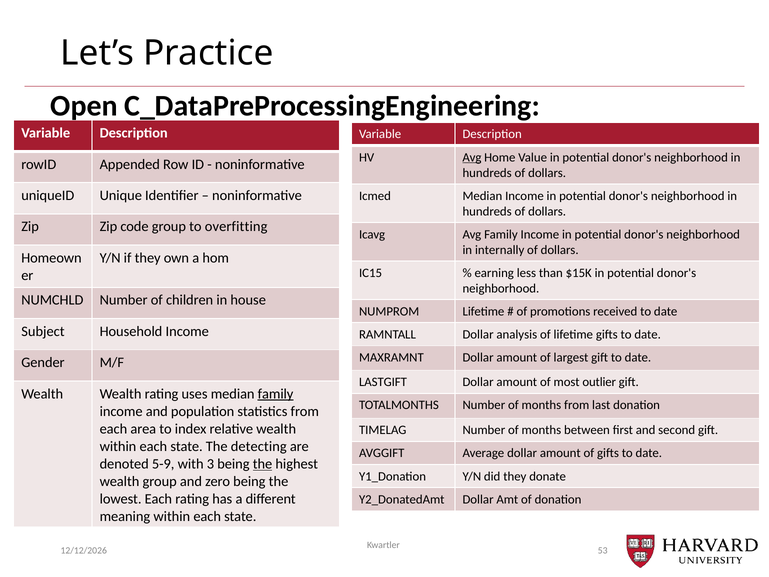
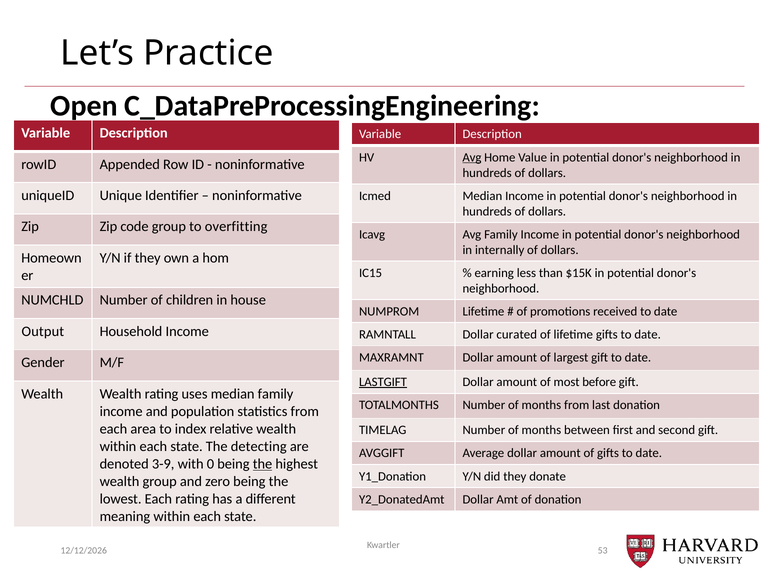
Subject: Subject -> Output (43, 331)
analysis: analysis -> curated (517, 334)
LASTGIFT underline: none -> present (383, 382)
outlier: outlier -> before (599, 382)
family underline: present -> none (276, 394)
5-9: 5-9 -> 3-9 (163, 464)
3: 3 -> 0 (210, 464)
